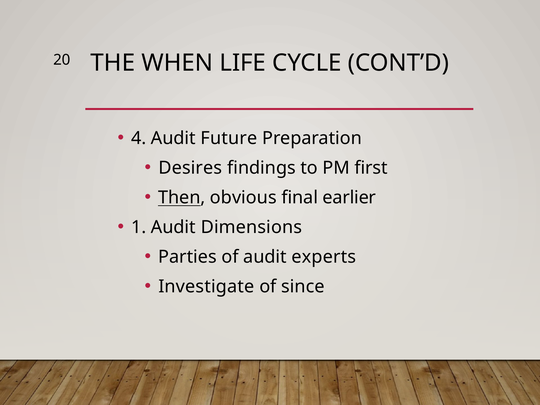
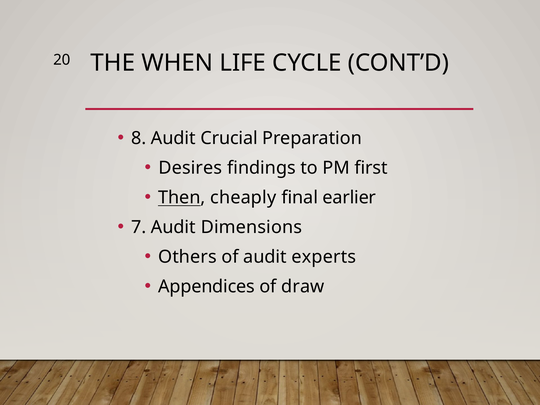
4: 4 -> 8 (139, 138)
Future: Future -> Crucial (229, 138)
obvious: obvious -> cheaply (243, 197)
1: 1 -> 7 (139, 227)
Parties: Parties -> Others (187, 257)
Investigate: Investigate -> Appendices (207, 286)
since: since -> draw (303, 286)
